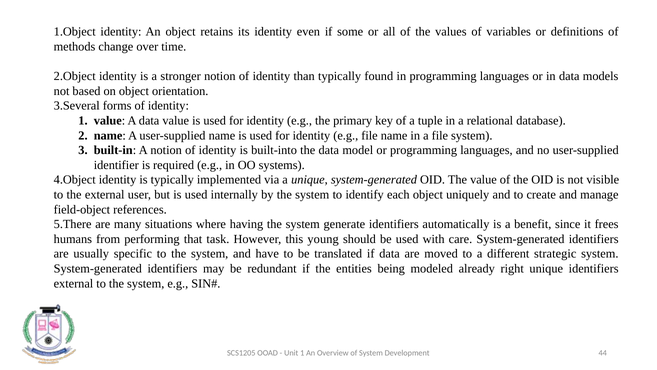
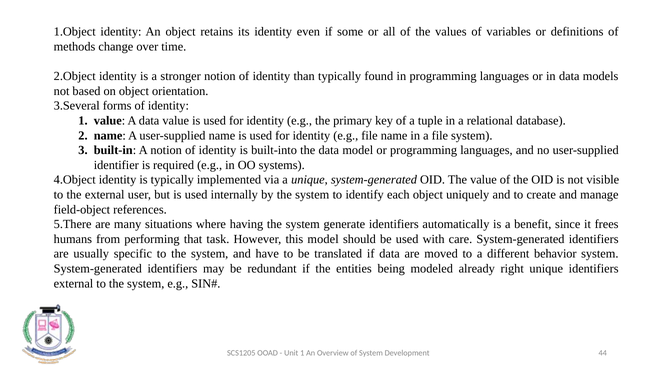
this young: young -> model (323, 239)
strategic: strategic -> behavior (555, 254)
